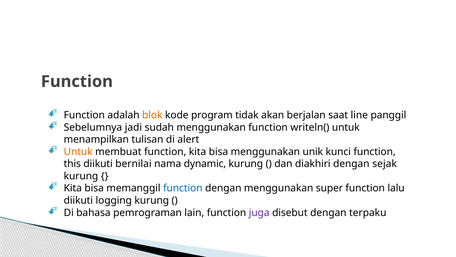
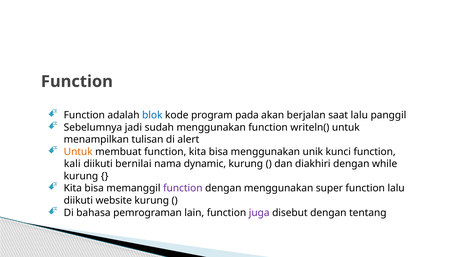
blok colour: orange -> blue (152, 115)
tidak: tidak -> pada (247, 115)
saat line: line -> lalu (359, 115)
this: this -> kali (72, 164)
sejak: sejak -> while (385, 164)
function colour: blue -> purple (183, 188)
logging: logging -> website (114, 200)
terpaku: terpaku -> tentang (368, 212)
